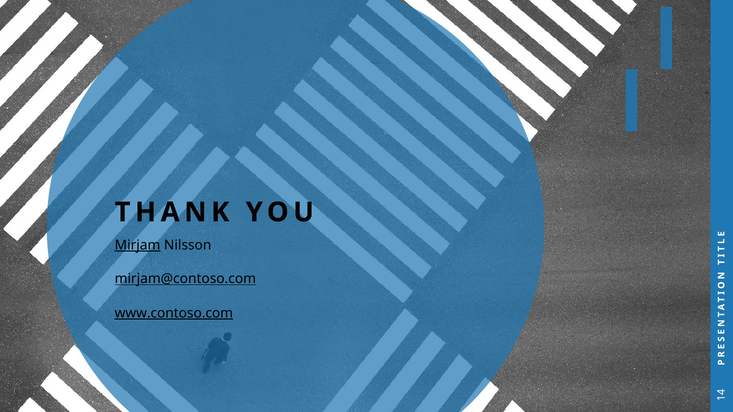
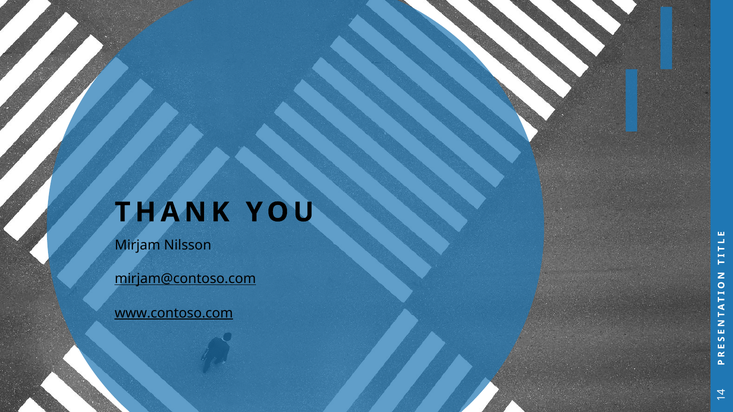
Mirjam underline: present -> none (138, 245)
